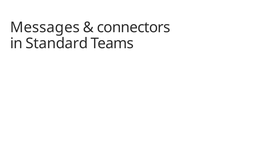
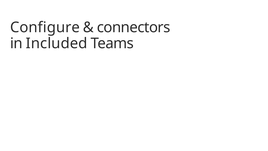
Messages: Messages -> Configure (45, 27)
Standard: Standard -> Included (57, 43)
